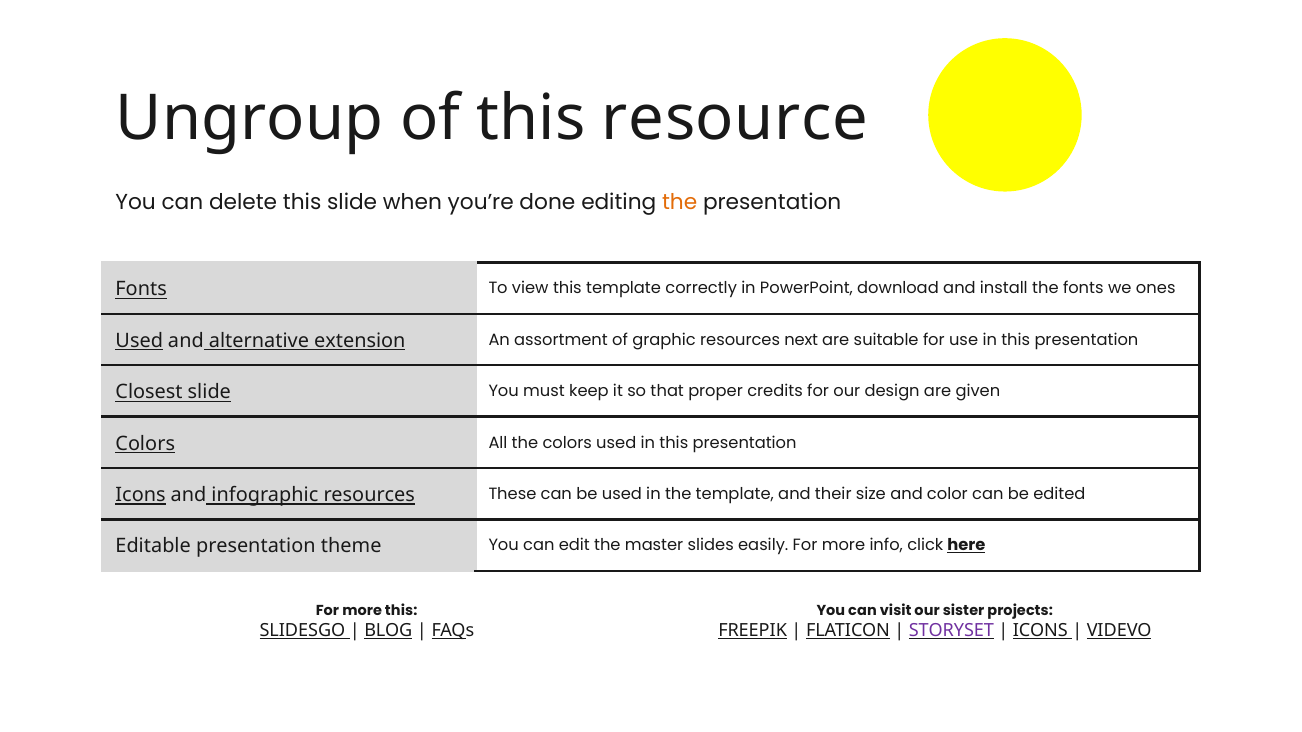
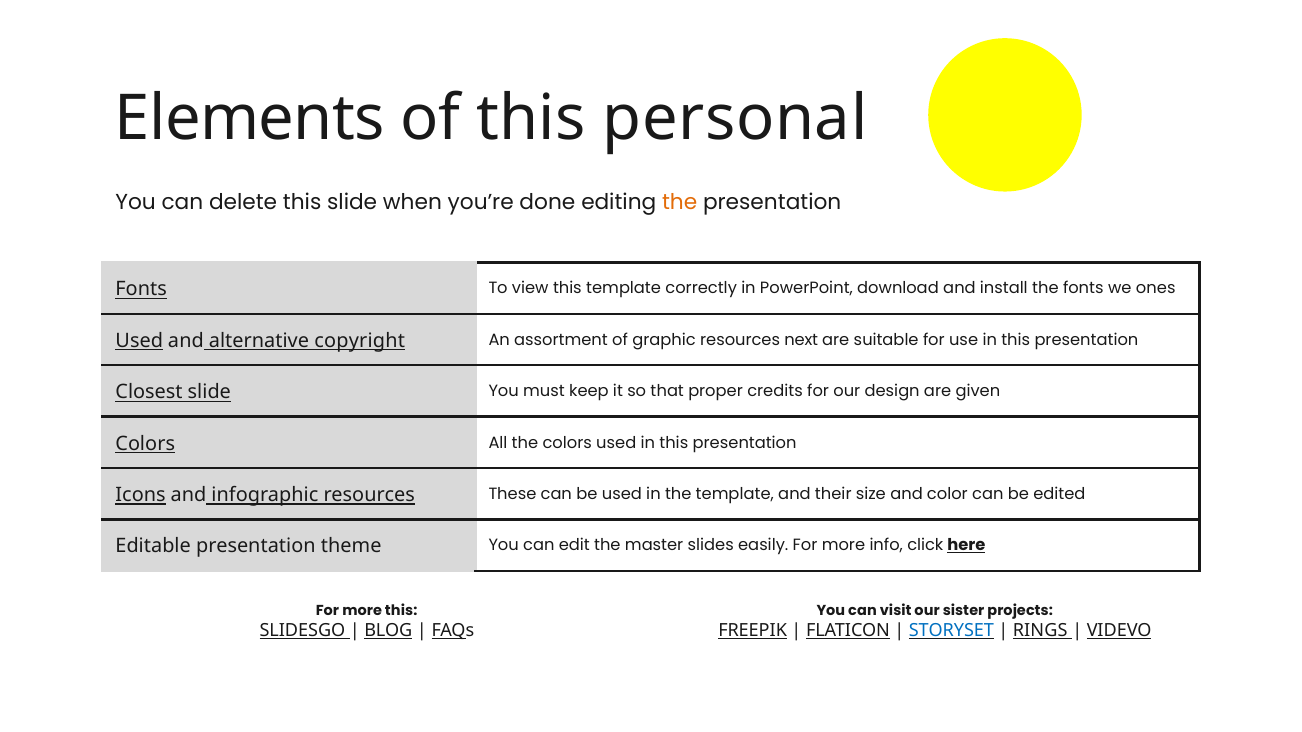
Ungroup: Ungroup -> Elements (250, 119)
resource: resource -> personal (735, 119)
extension: extension -> copyright (360, 341)
STORYSET colour: purple -> blue (951, 631)
ICONS: ICONS -> RINGS (1040, 631)
